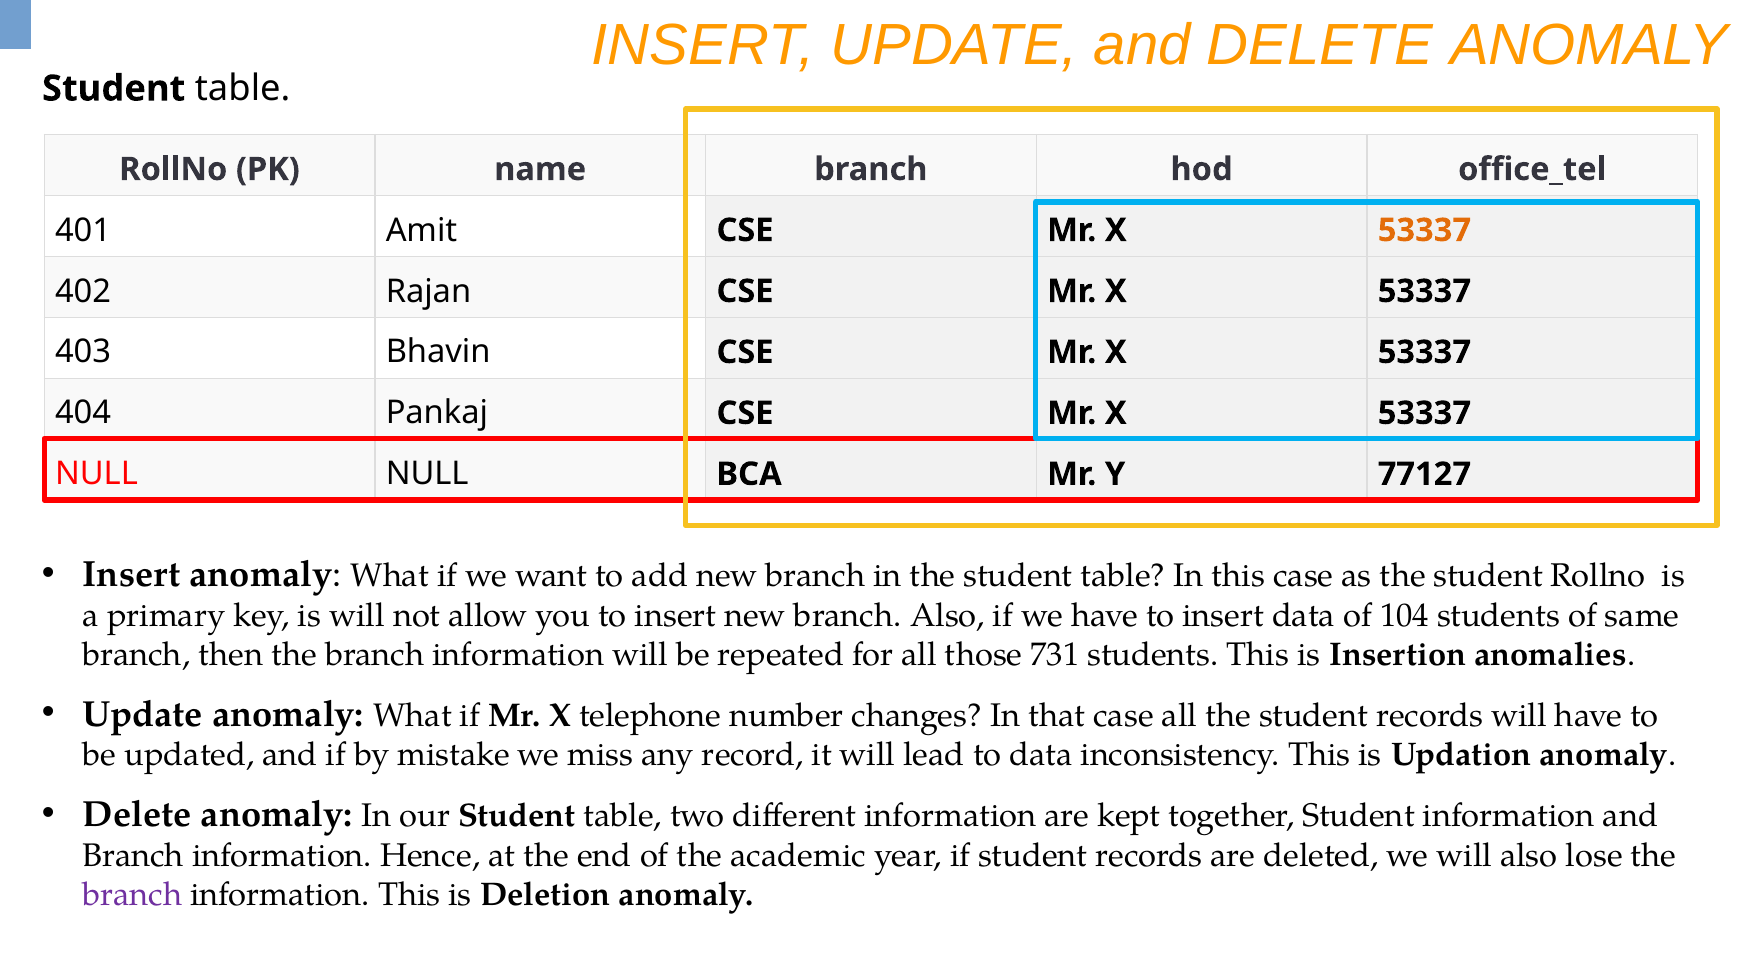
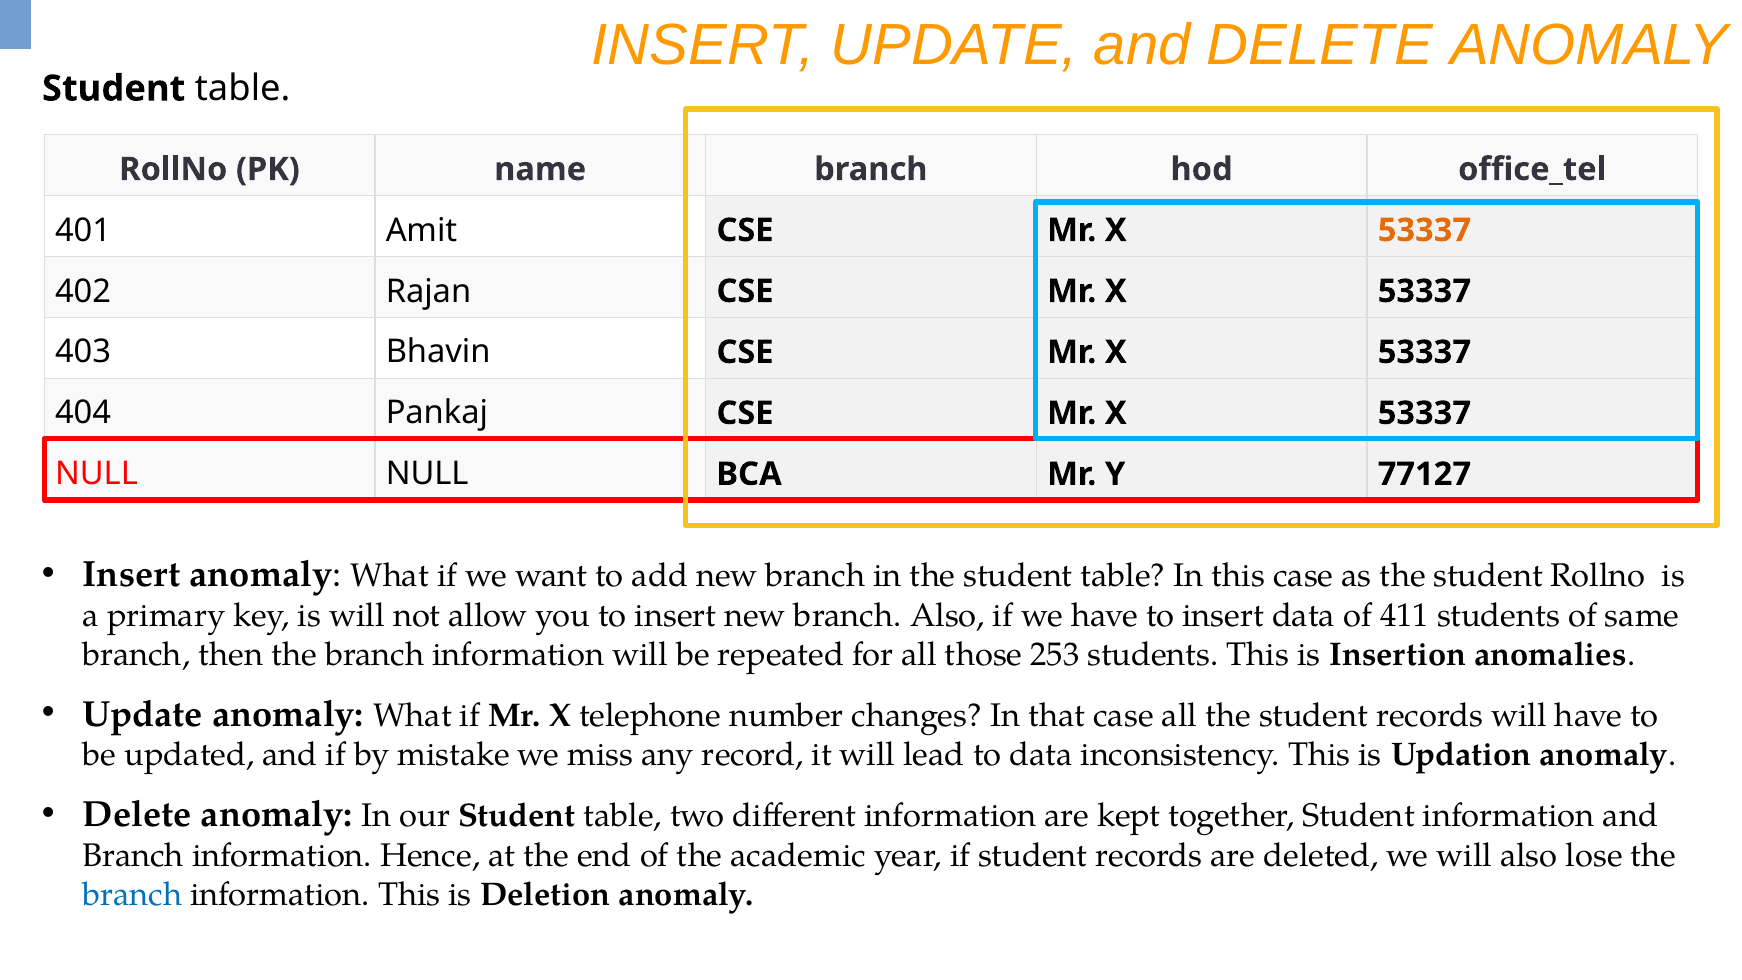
104: 104 -> 411 (1405, 616)
731: 731 -> 253 (1055, 655)
branch colour: purple -> blue (132, 894)
